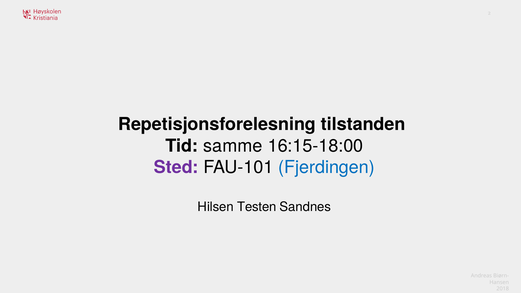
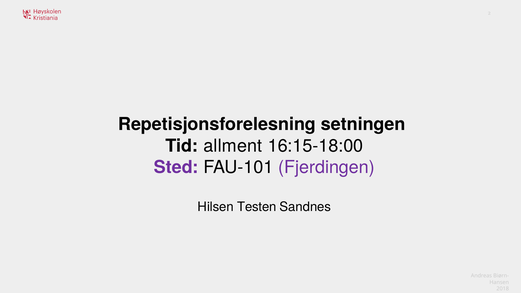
tilstanden: tilstanden -> setningen (363, 124)
samme: samme -> allment (233, 146)
Fjerdingen colour: blue -> purple (327, 167)
